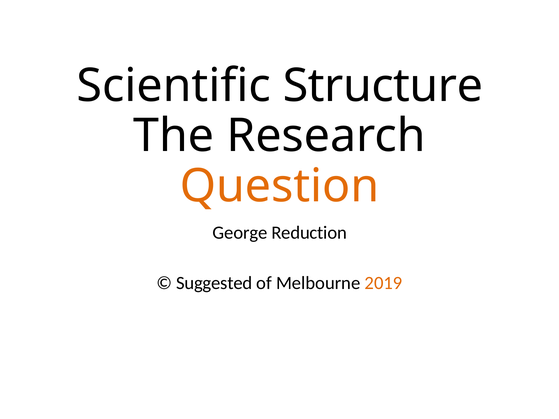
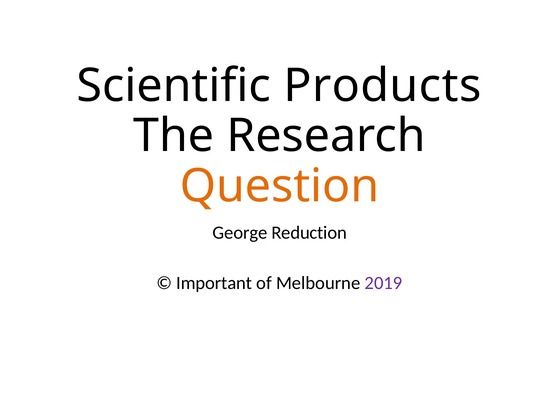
Structure: Structure -> Products (382, 86)
Suggested: Suggested -> Important (214, 283)
2019 colour: orange -> purple (383, 283)
